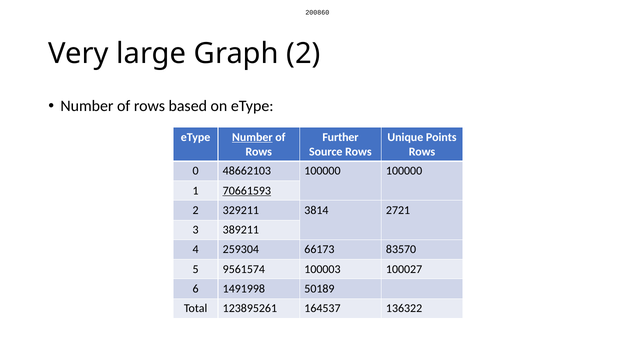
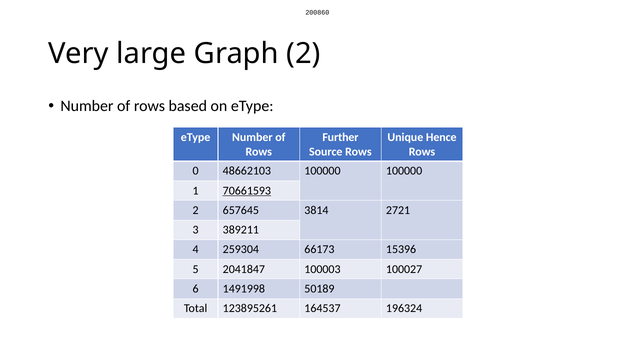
Number underline: present -> none (252, 137)
Points: Points -> Hence (441, 137)
329211: 329211 -> 657645 (241, 210)
83570: 83570 -> 15396 (401, 249)
9561574: 9561574 -> 2041847 (244, 269)
136322: 136322 -> 196324 (404, 308)
